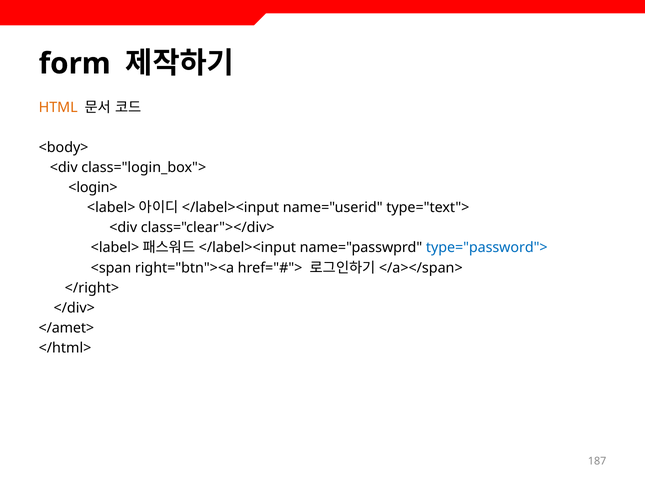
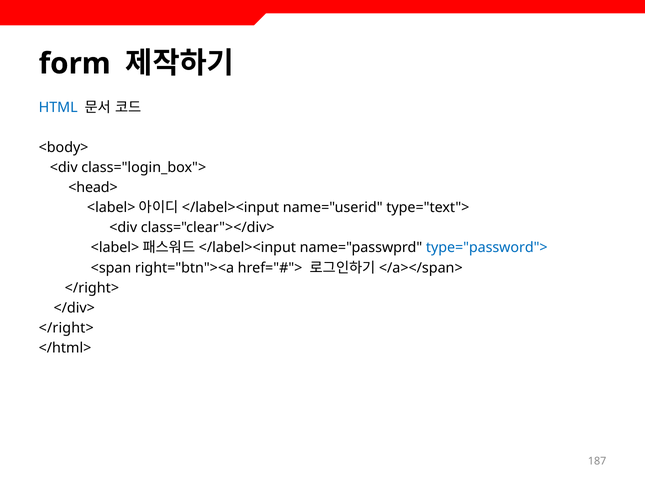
HTML colour: orange -> blue (58, 107)
<login>: <login> -> <head> (93, 188)
</amet>: </amet> -> </right> (66, 328)
